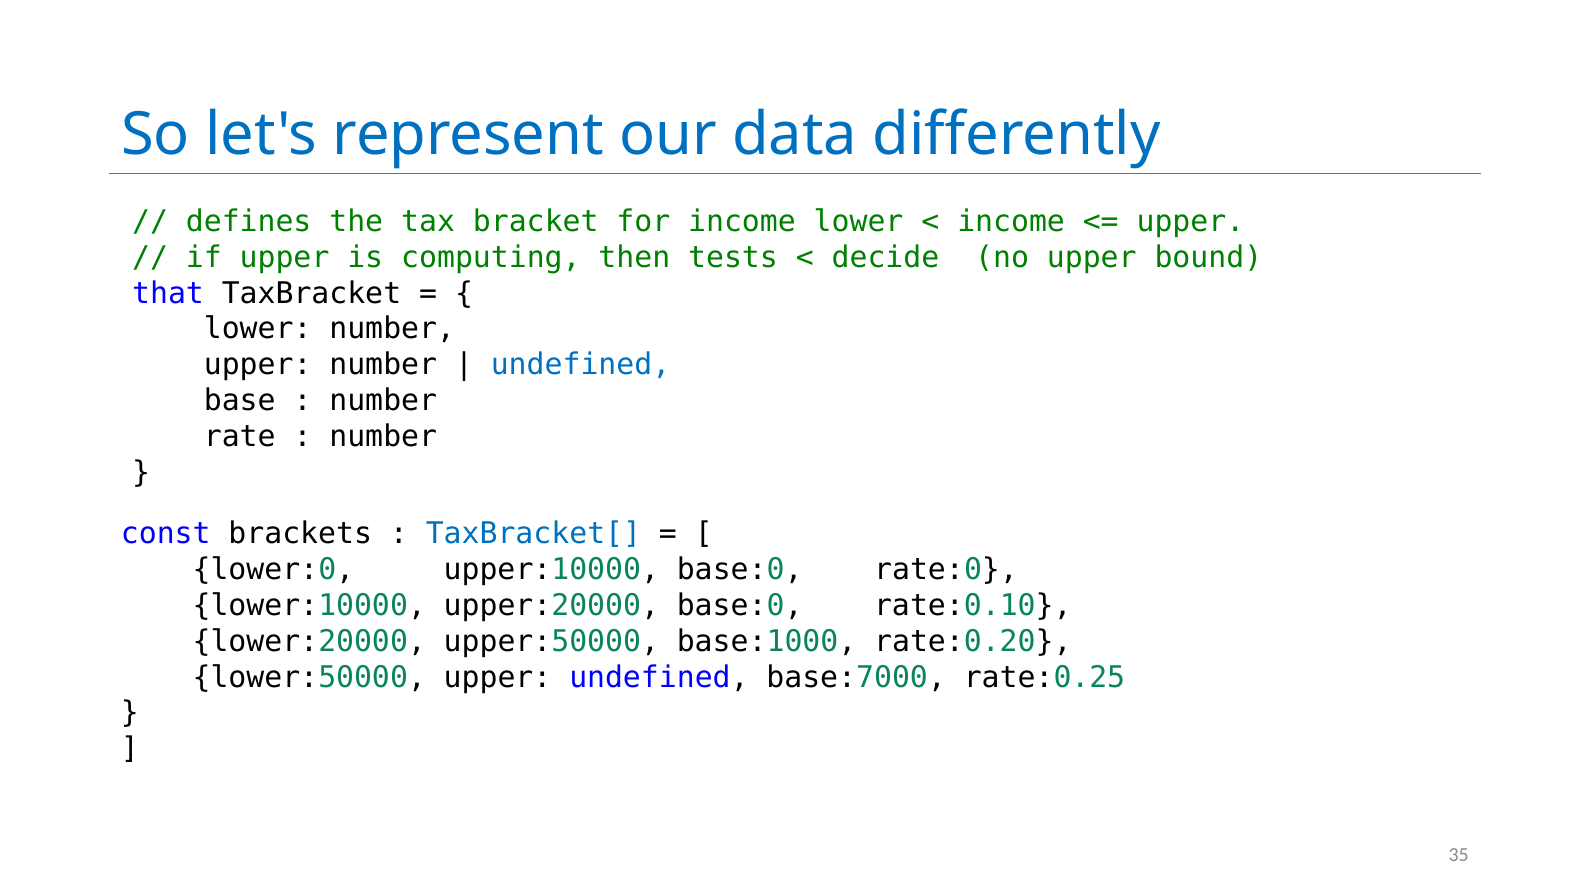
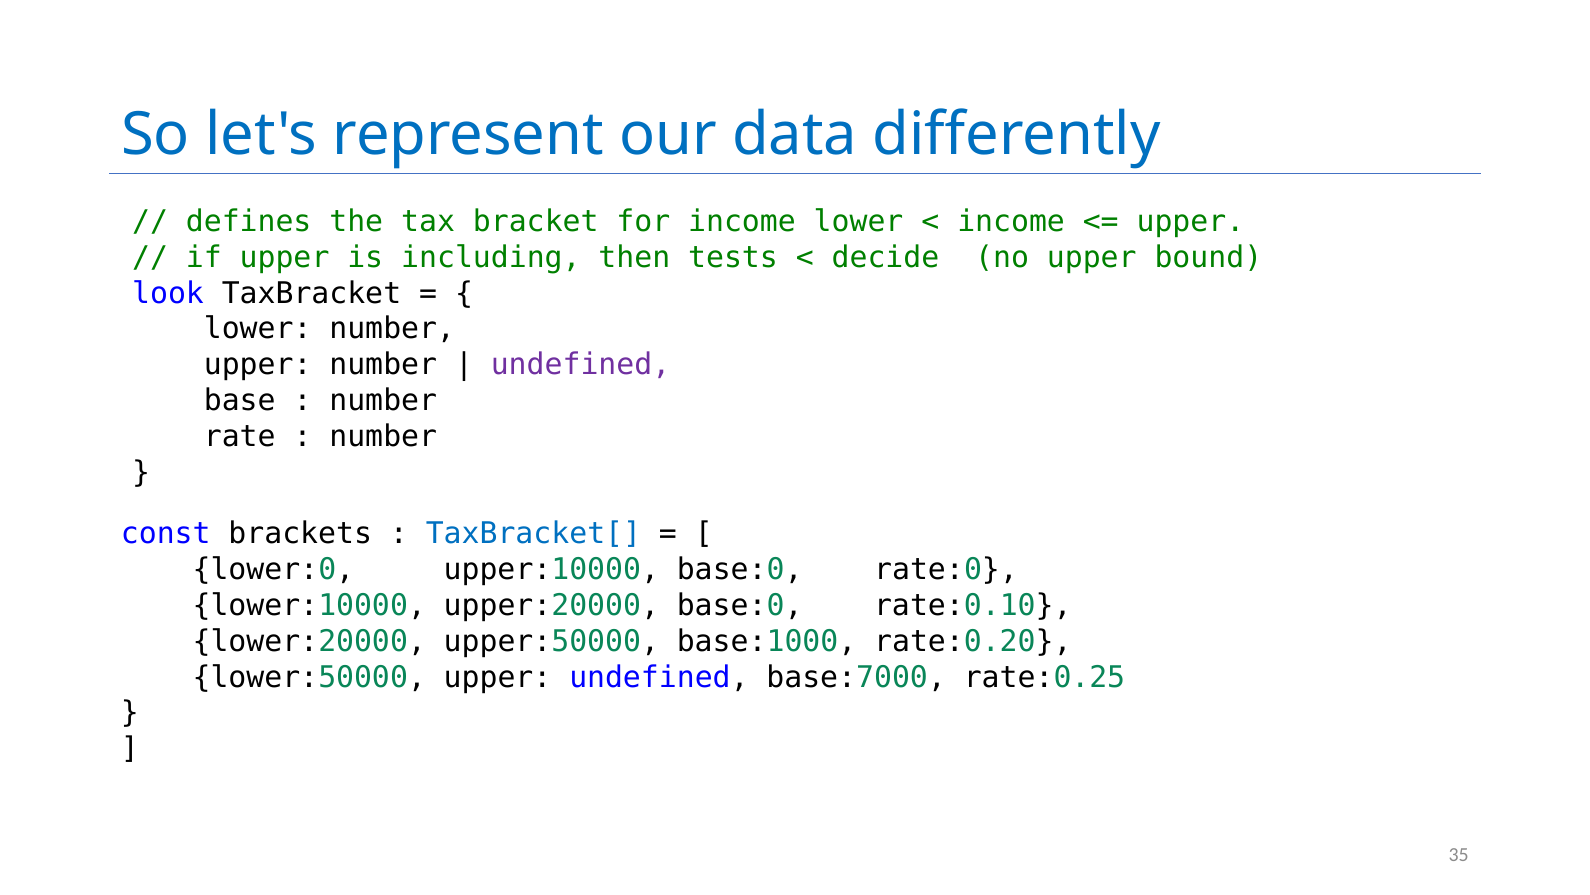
computing: computing -> including (491, 257)
that: that -> look (168, 293)
undefined colour: blue -> purple (581, 365)
